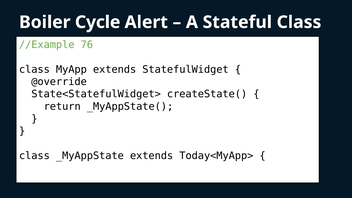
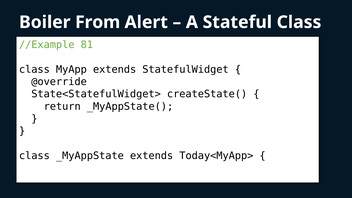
Cycle: Cycle -> From (98, 22)
76: 76 -> 81 (87, 45)
